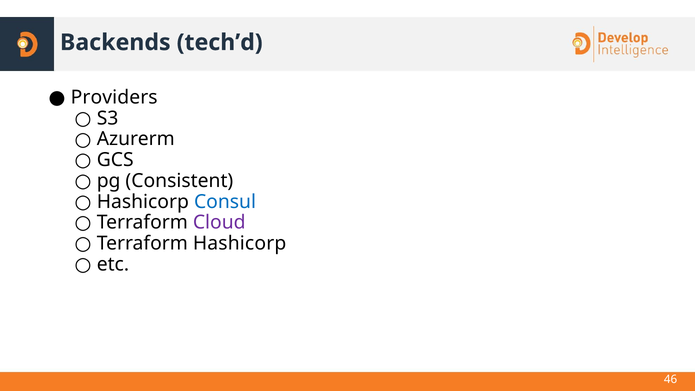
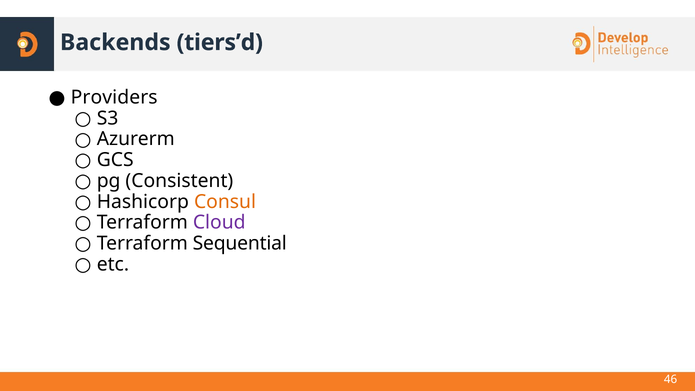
tech’d: tech’d -> tiers’d (220, 42)
Consul colour: blue -> orange (225, 202)
Terraform Hashicorp: Hashicorp -> Sequential (240, 243)
